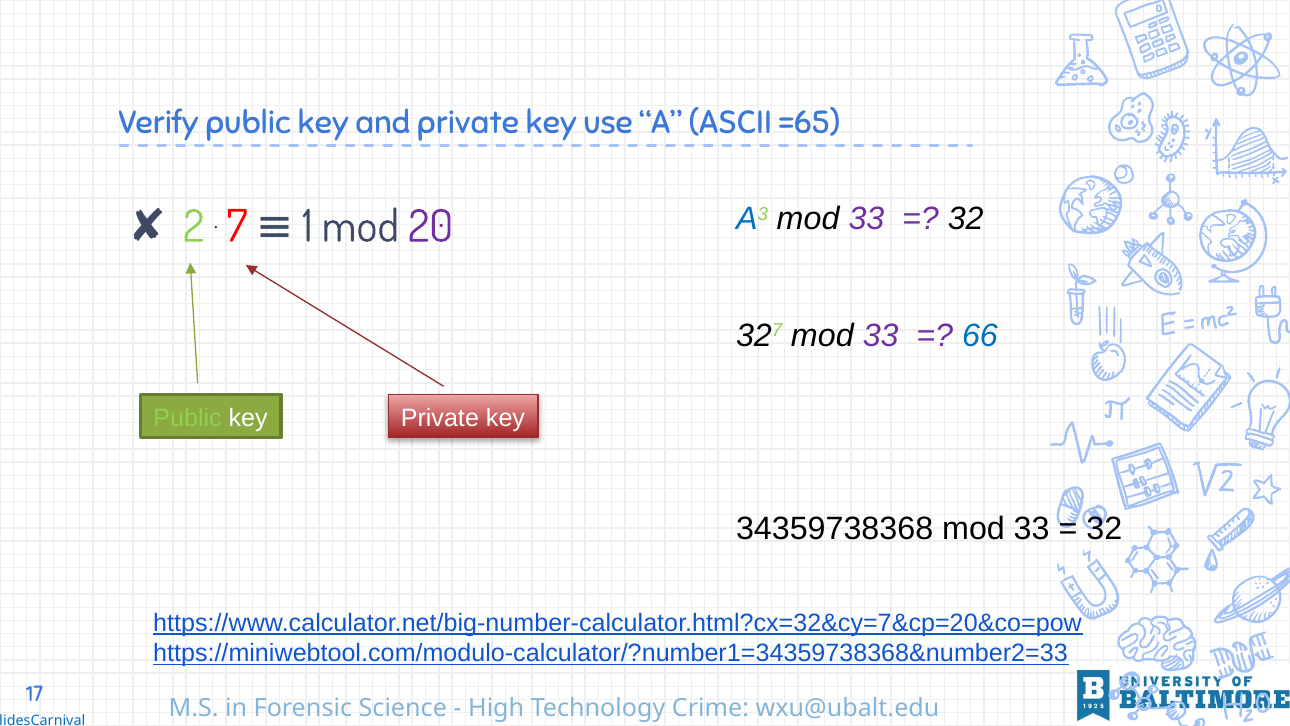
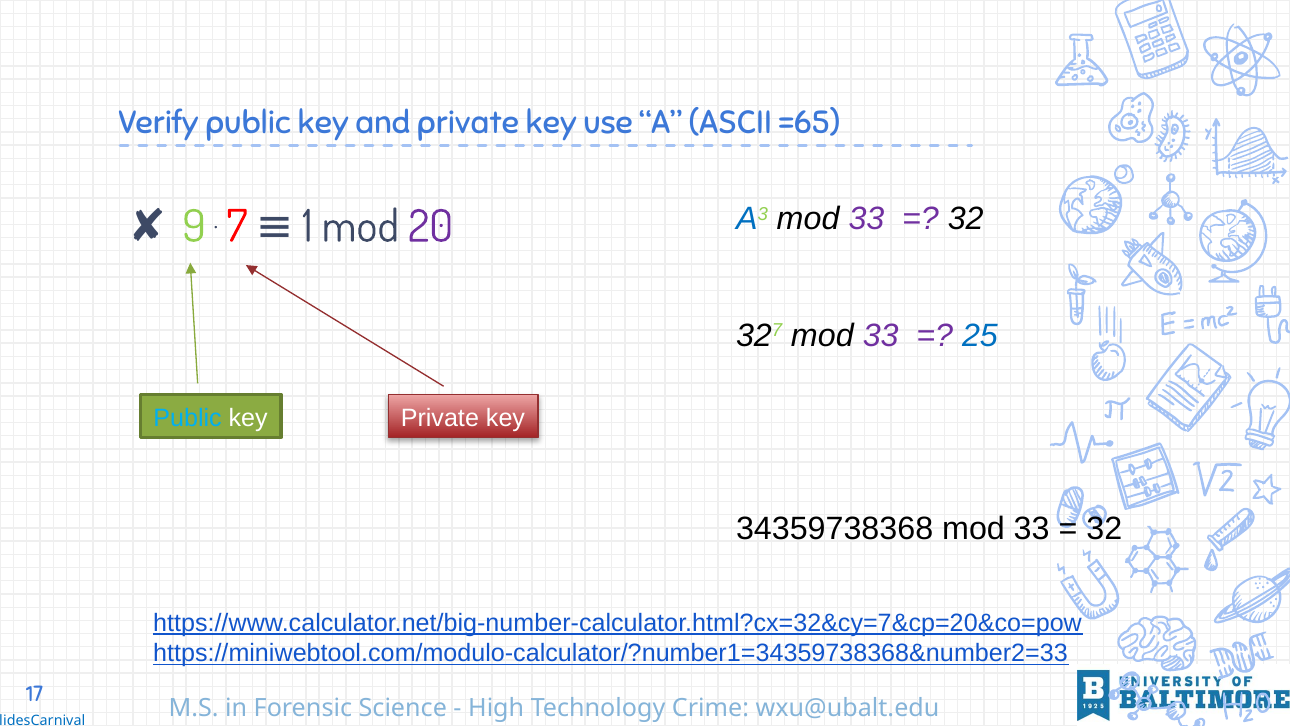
2: 2 -> 9 (194, 227)
66: 66 -> 25 (980, 335)
Public colour: light green -> light blue (188, 418)
